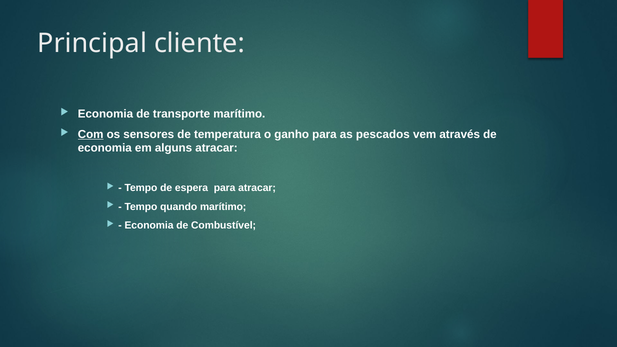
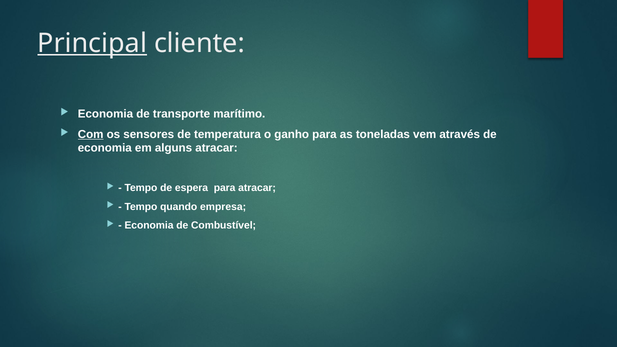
Principal underline: none -> present (92, 43)
pescados: pescados -> toneladas (383, 134)
quando marítimo: marítimo -> empresa (223, 207)
